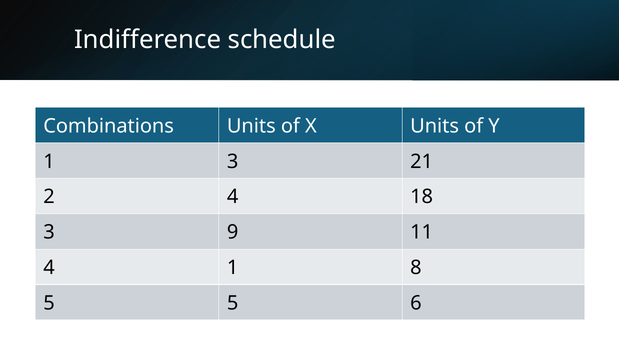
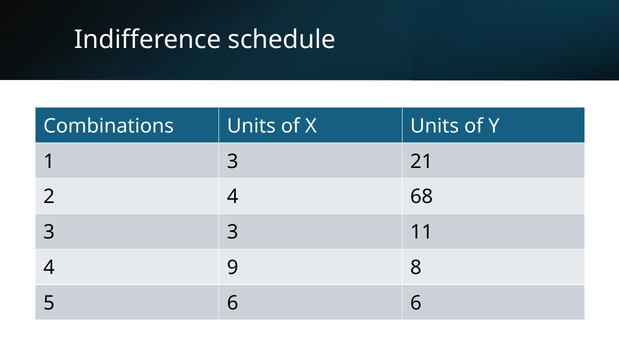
18: 18 -> 68 (422, 197)
3 9: 9 -> 3 (233, 232)
4 1: 1 -> 9 (233, 268)
5 5: 5 -> 6 (233, 303)
